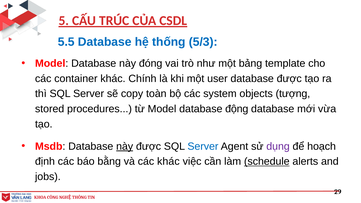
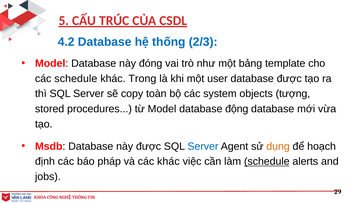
5.5: 5.5 -> 4.2 (66, 42)
5/3: 5/3 -> 2/3 (203, 42)
các container: container -> schedule (76, 79)
Chính: Chính -> Trong (142, 79)
này underline: present -> none (125, 146)
dụng colour: purple -> orange (278, 146)
bằng: bằng -> pháp (109, 162)
